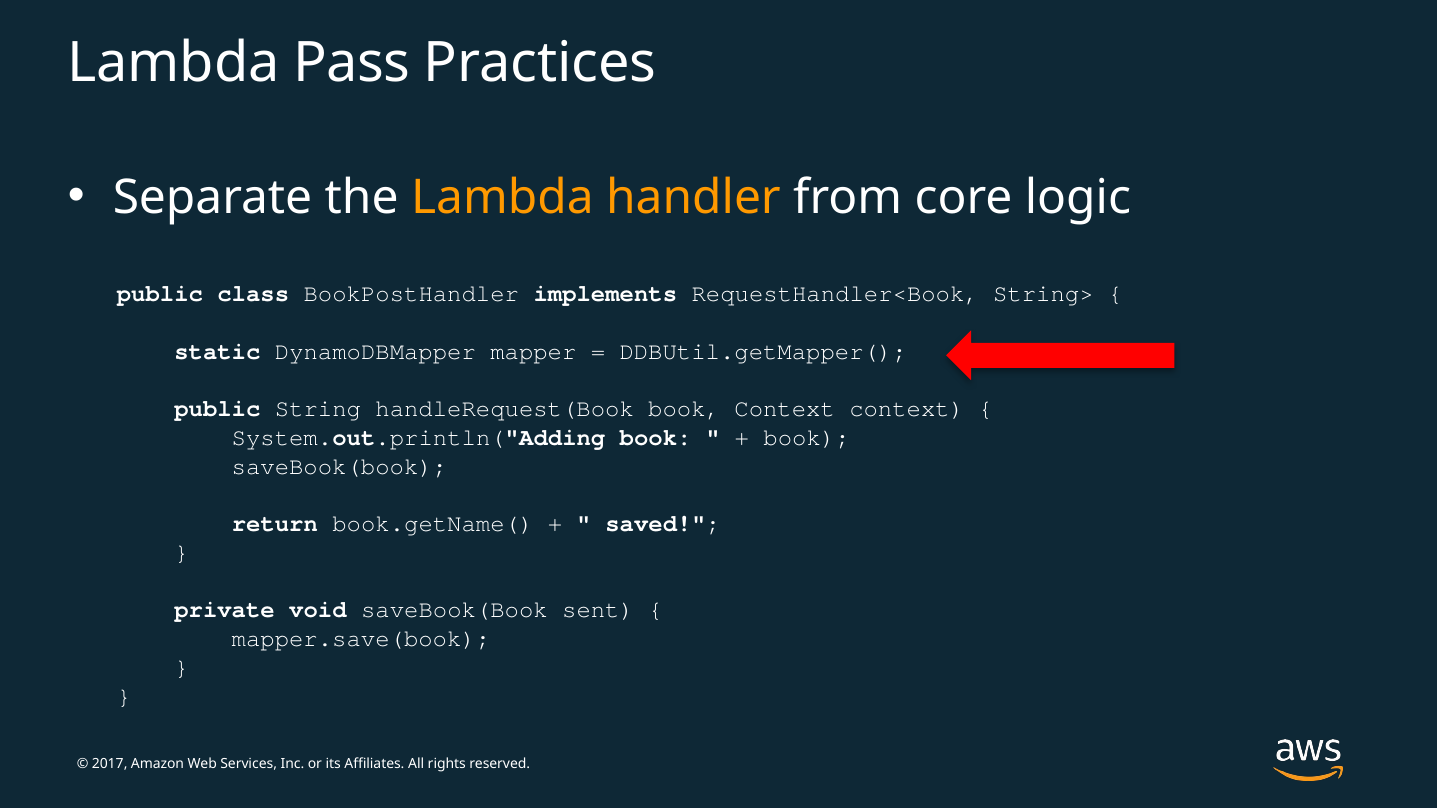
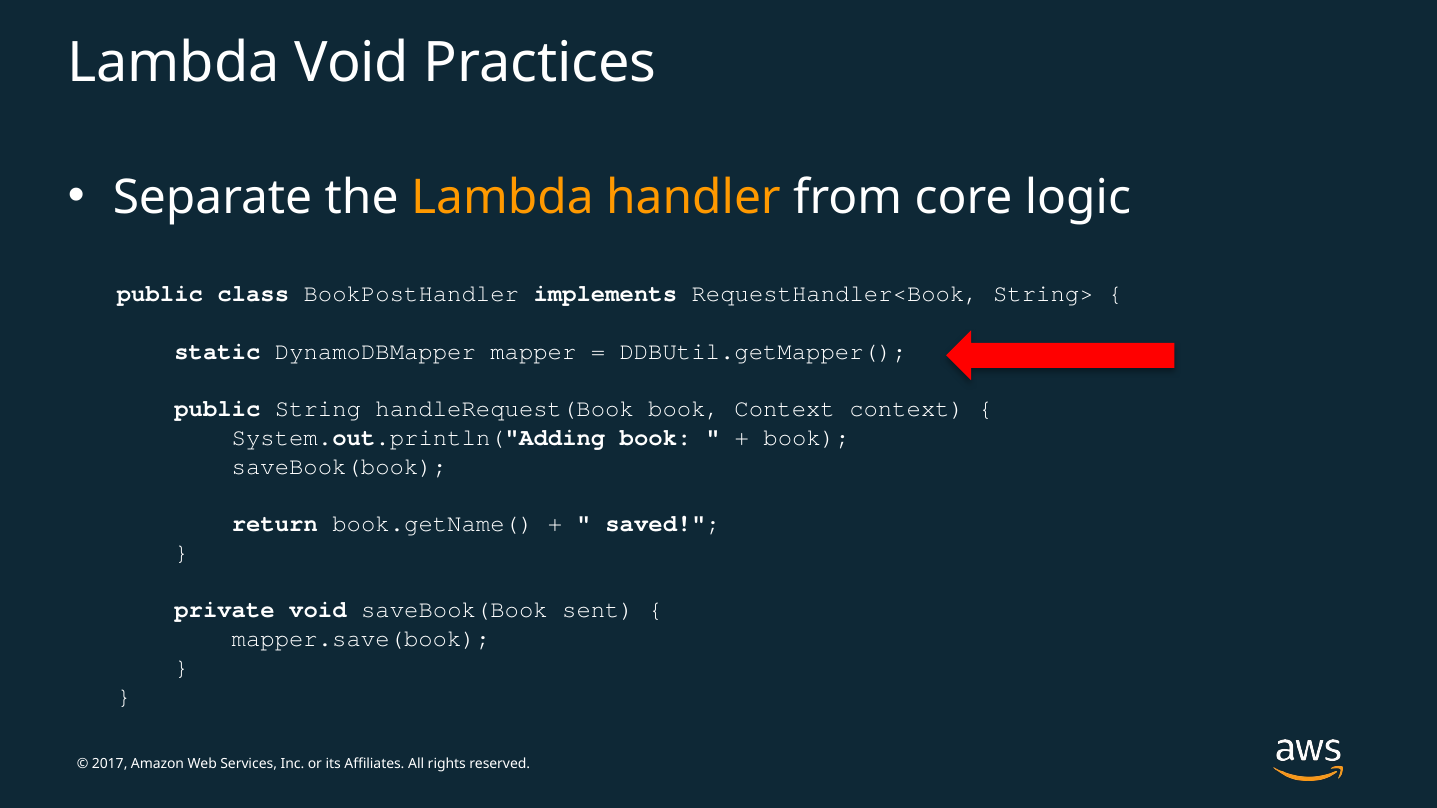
Lambda Pass: Pass -> Void (352, 63)
